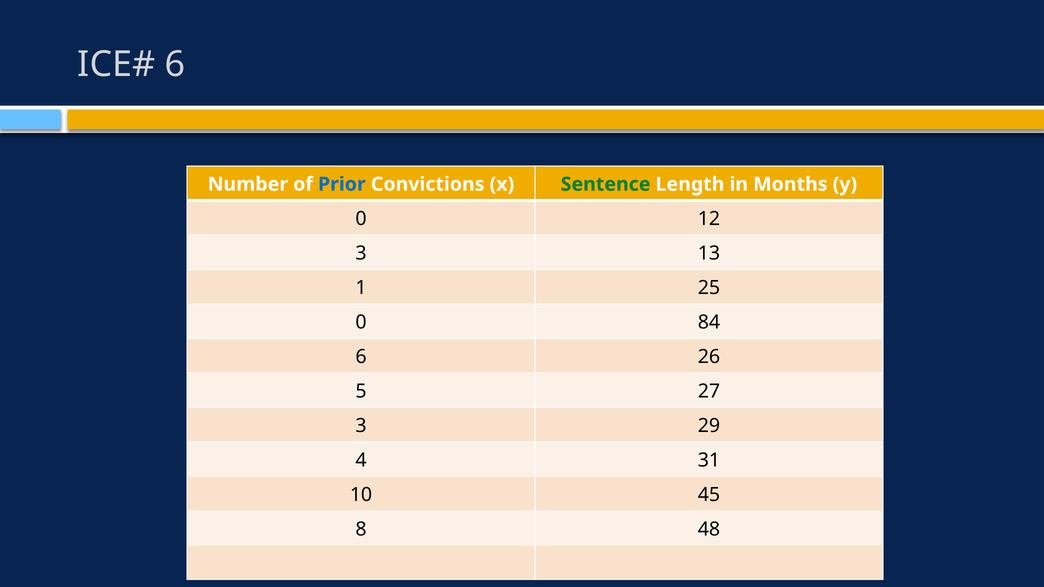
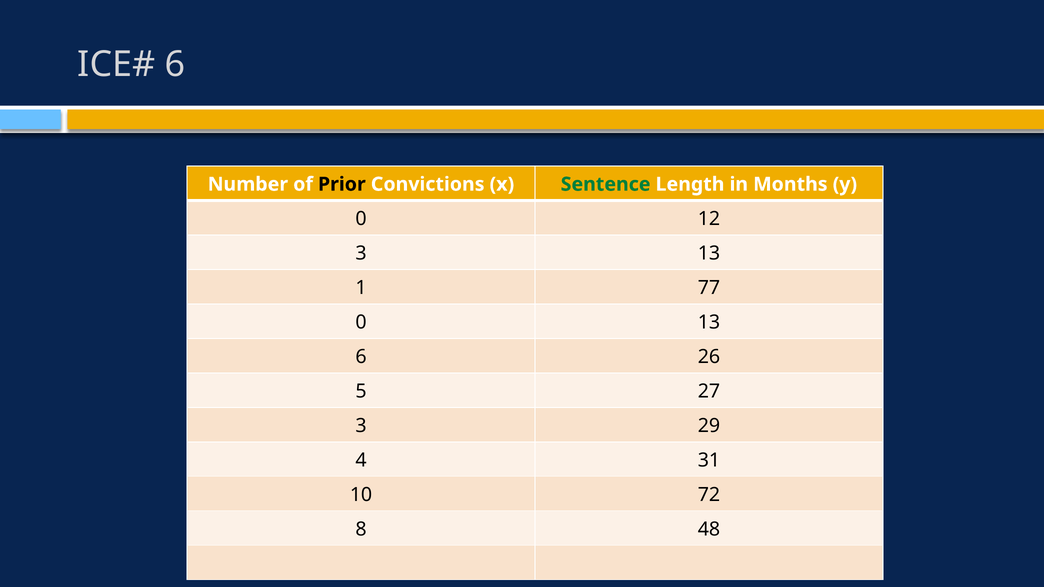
Prior colour: blue -> black (342, 184)
25: 25 -> 77 (709, 288)
0 84: 84 -> 13 (709, 322)
45: 45 -> 72 (709, 495)
